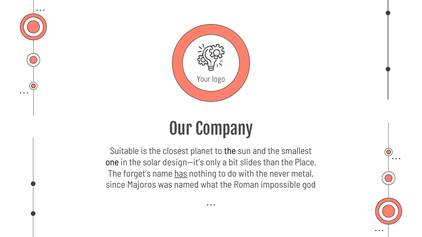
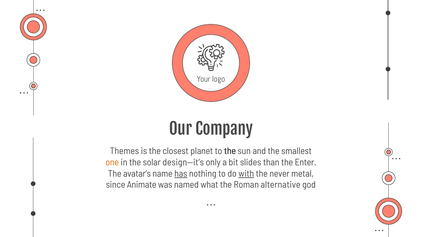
Suitable: Suitable -> Themes (124, 151)
one colour: black -> orange (112, 163)
Place: Place -> Enter (306, 163)
forget’s: forget’s -> avatar’s (137, 174)
with underline: none -> present (246, 174)
Majoros: Majoros -> Animate (142, 185)
impossible: impossible -> alternative (281, 185)
